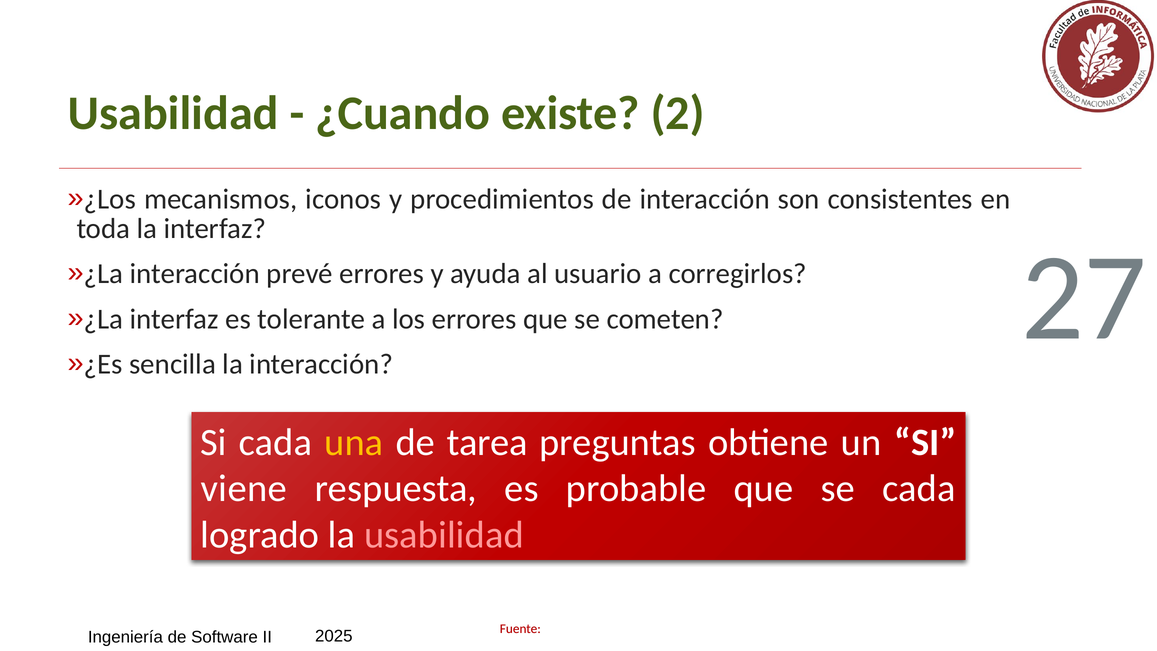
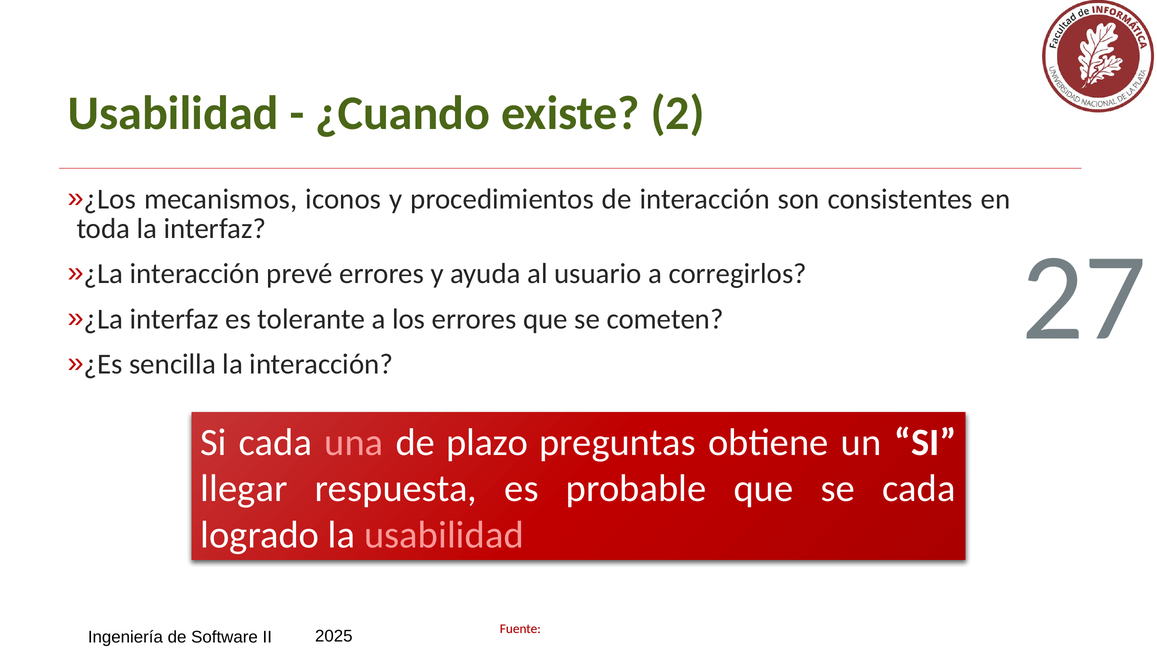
una colour: yellow -> pink (354, 442)
tarea: tarea -> plazo (487, 442)
viene: viene -> llegar (244, 488)
